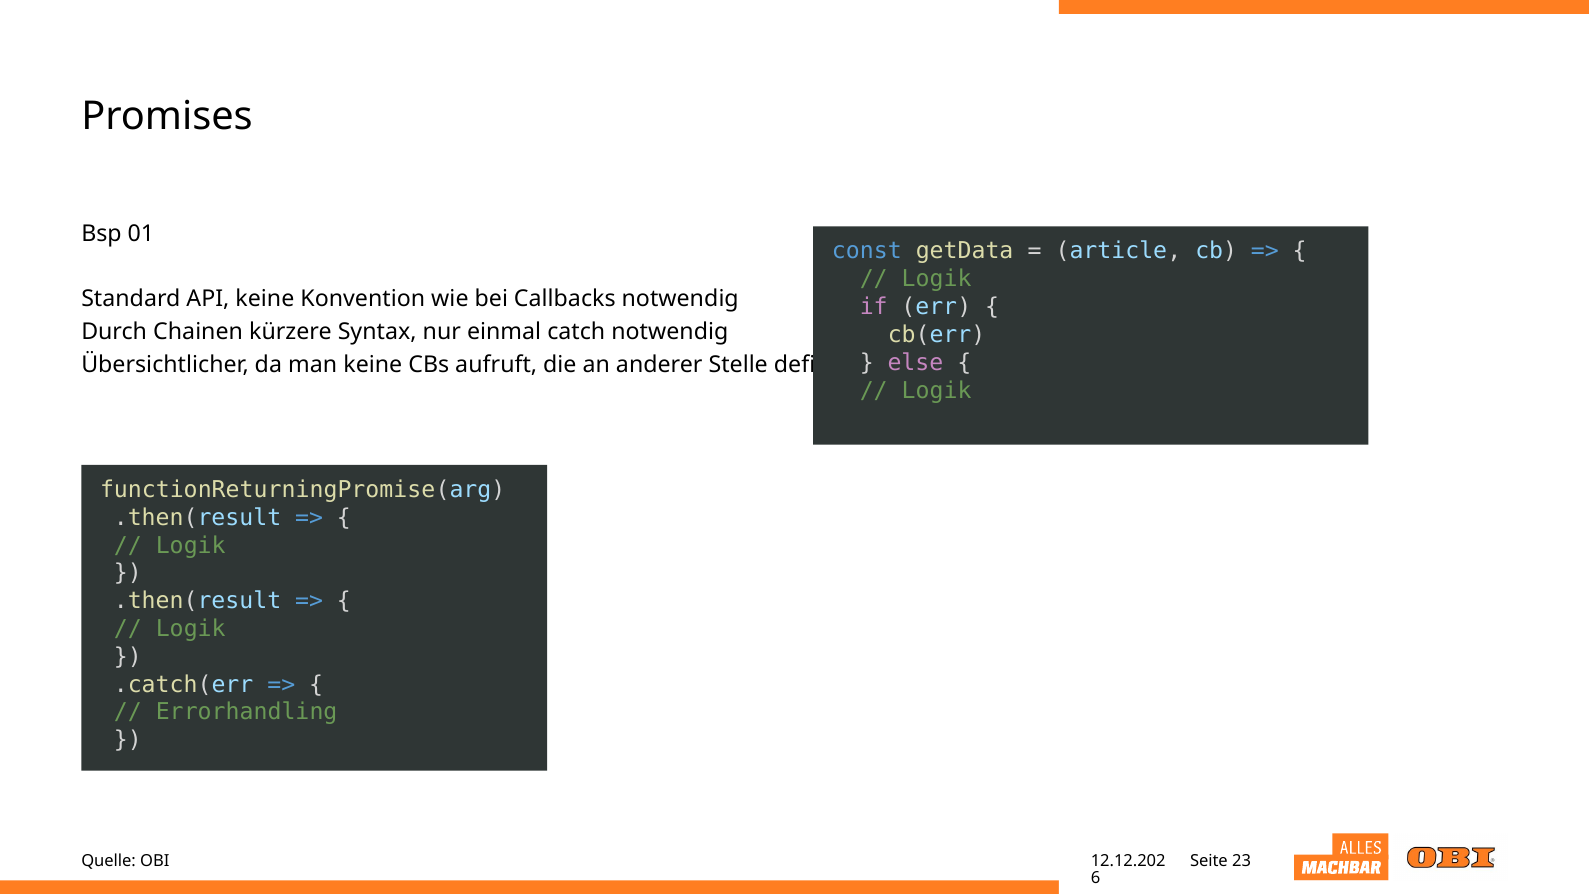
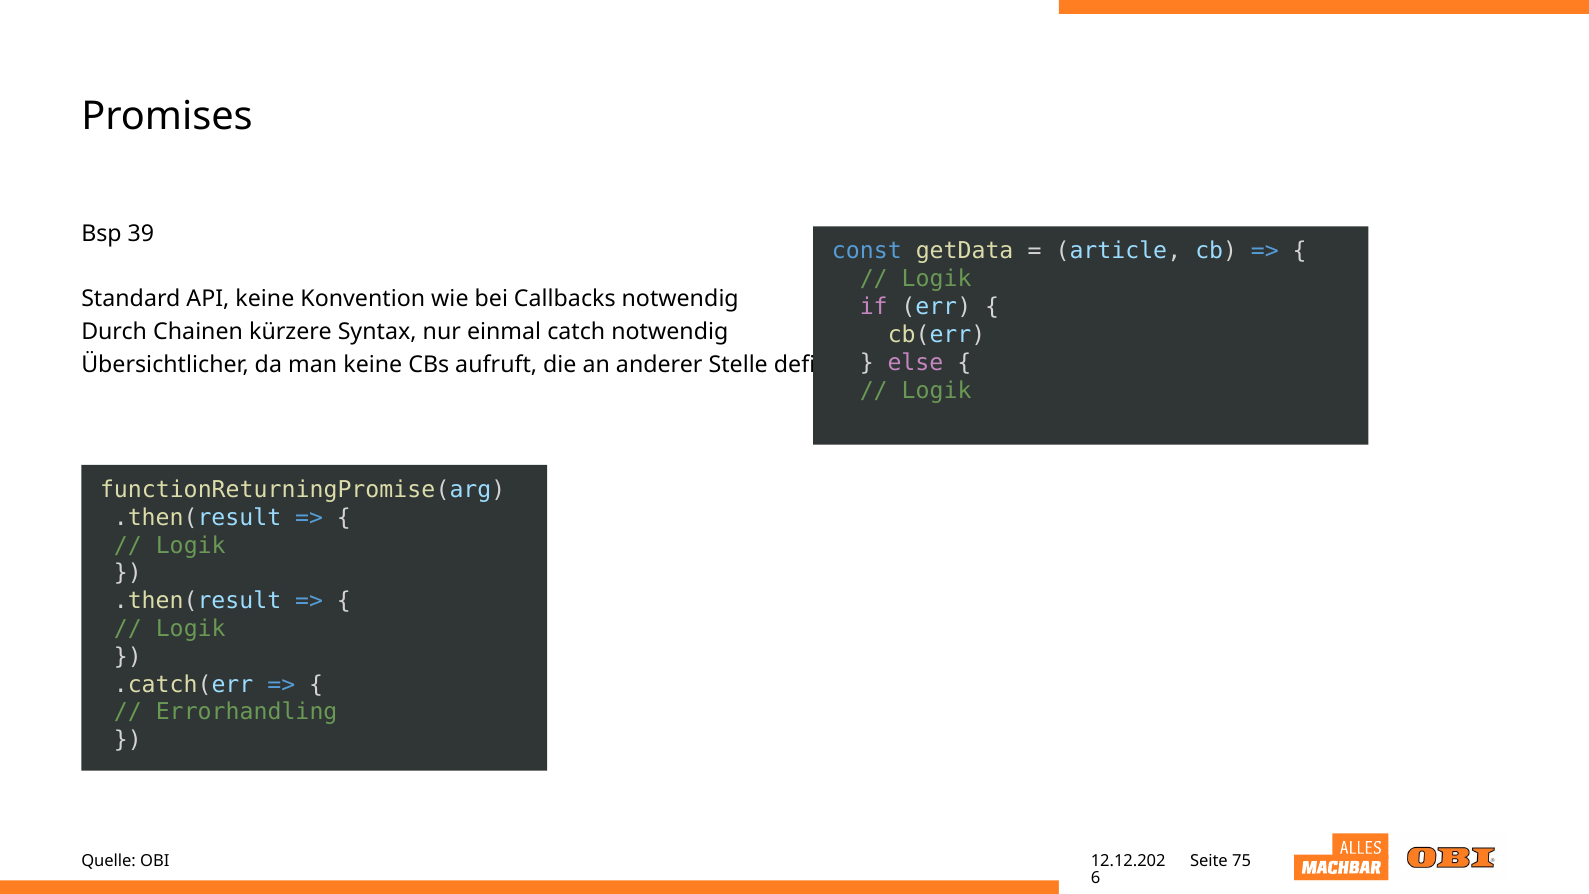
01: 01 -> 39 (141, 234)
23: 23 -> 75 (1242, 861)
